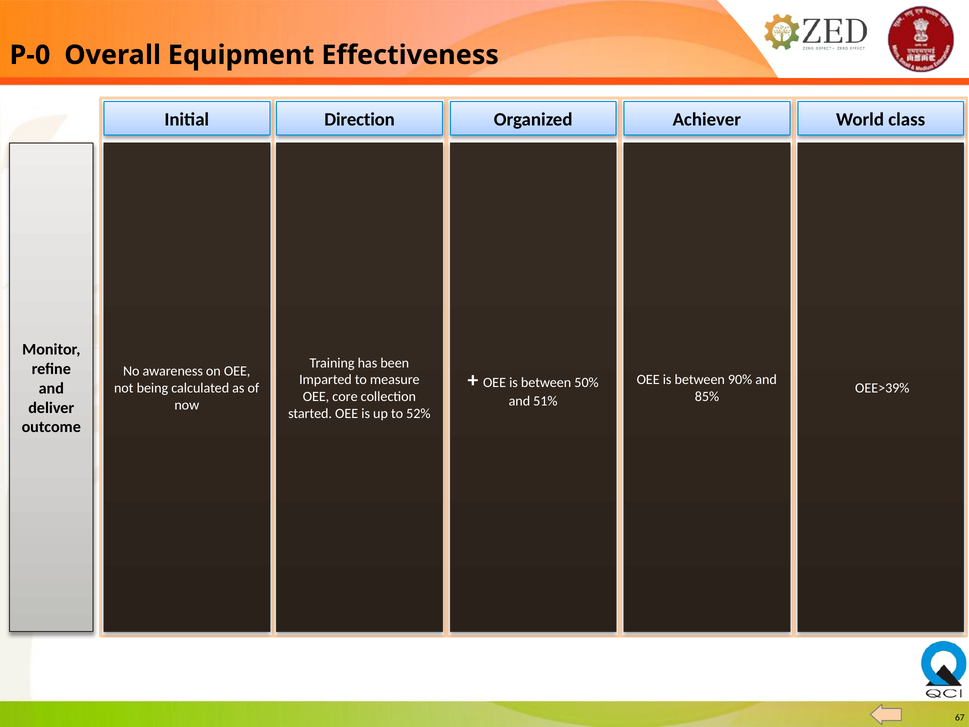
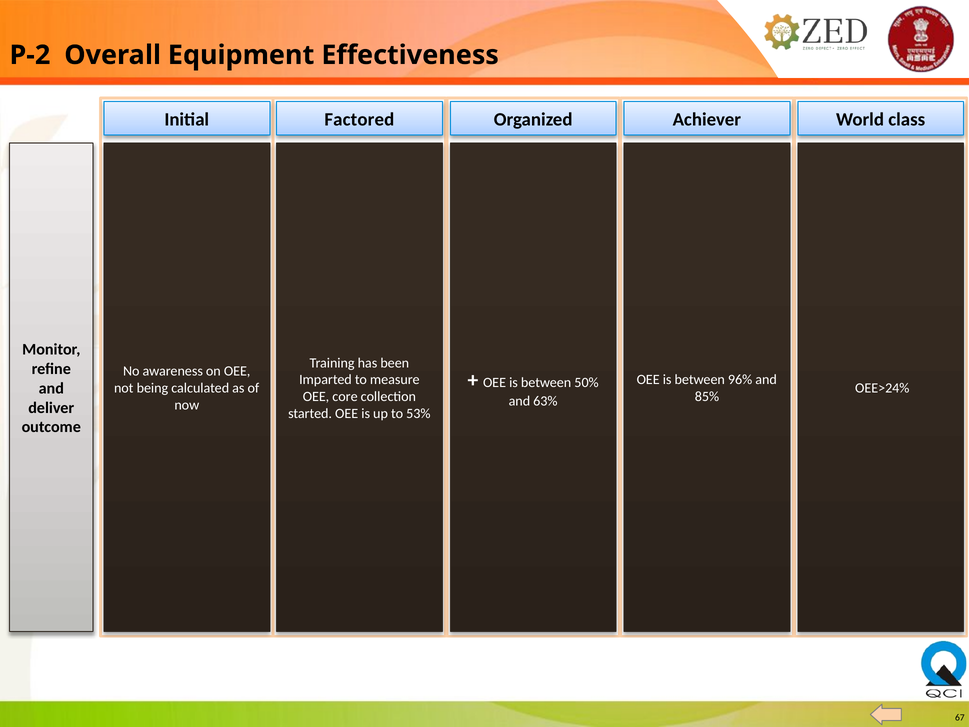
P-0: P-0 -> P-2 (30, 55)
Direction: Direction -> Factored (359, 119)
90%: 90% -> 96% (740, 380)
OEE>39%: OEE>39% -> OEE>24% (882, 388)
51%: 51% -> 63% (545, 401)
52%: 52% -> 53% (418, 414)
